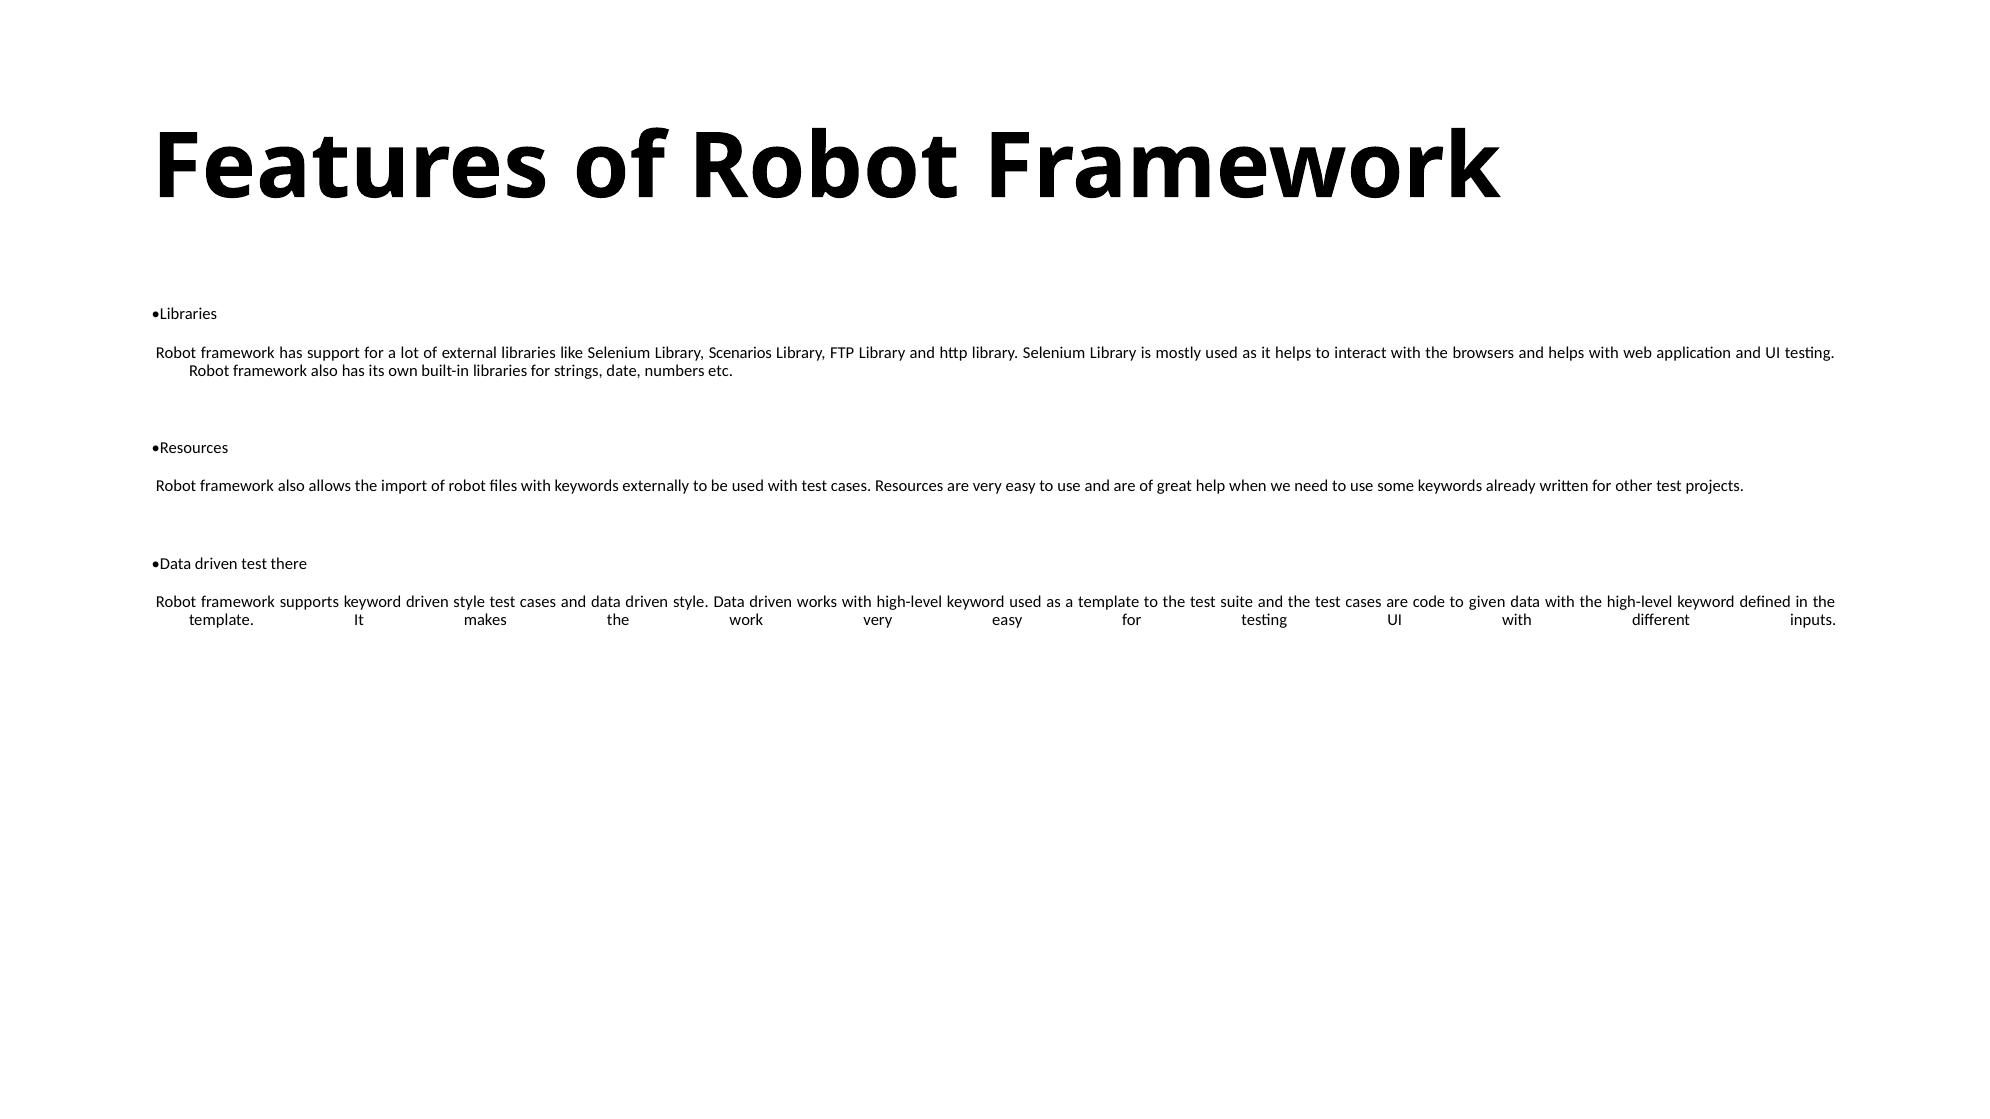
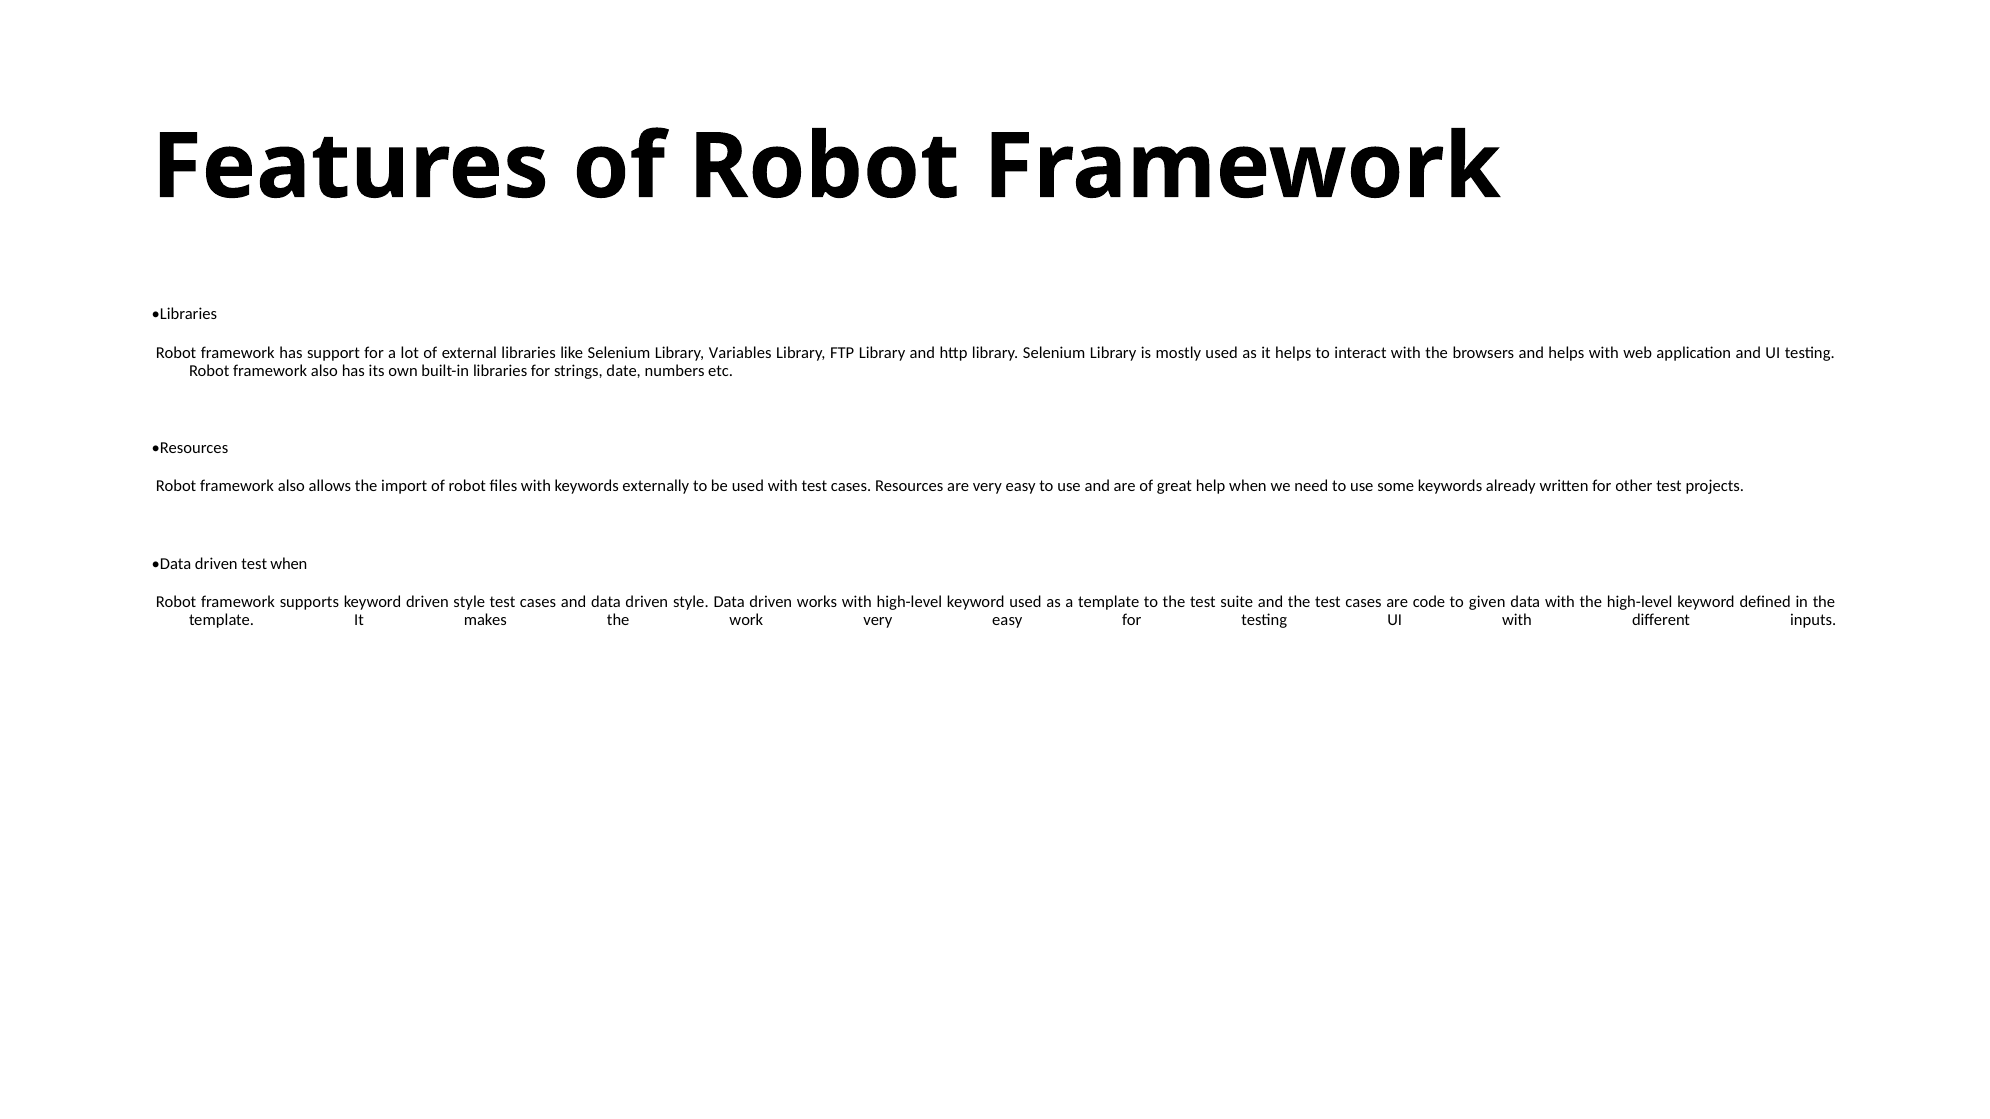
Scenarios: Scenarios -> Variables (740, 353)
test there: there -> when (289, 564)
